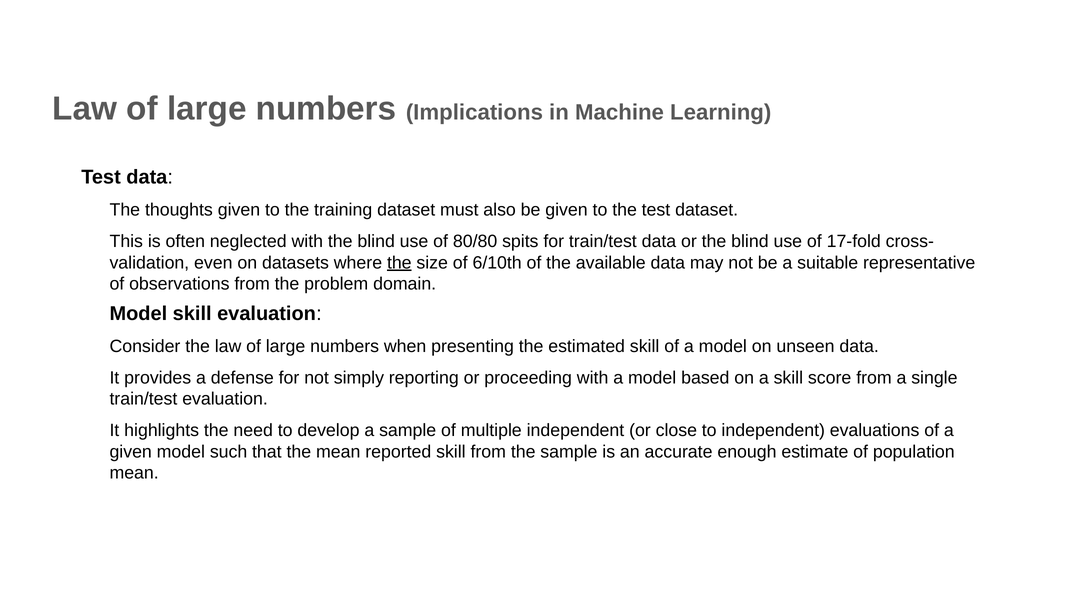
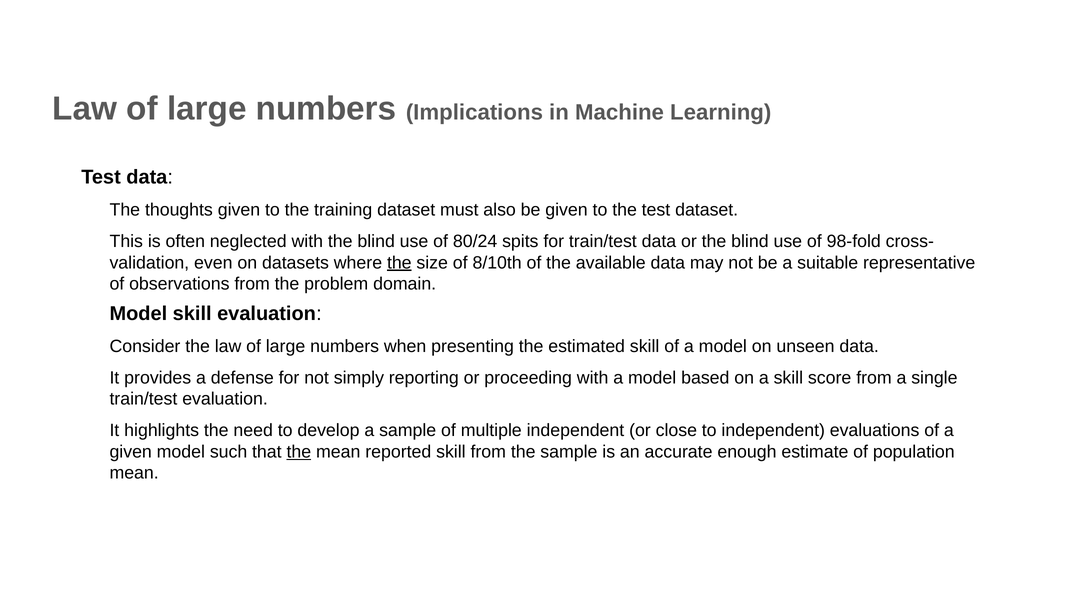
80/80: 80/80 -> 80/24 (475, 241)
17-fold: 17-fold -> 98-fold (854, 241)
6/10th: 6/10th -> 8/10th (497, 262)
the underline: none -> present (299, 451)
